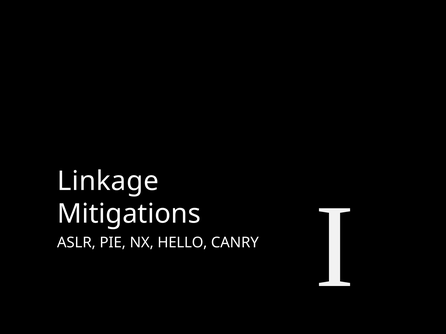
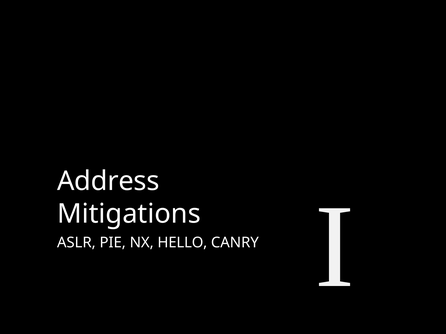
Linkage: Linkage -> Address (108, 181)
